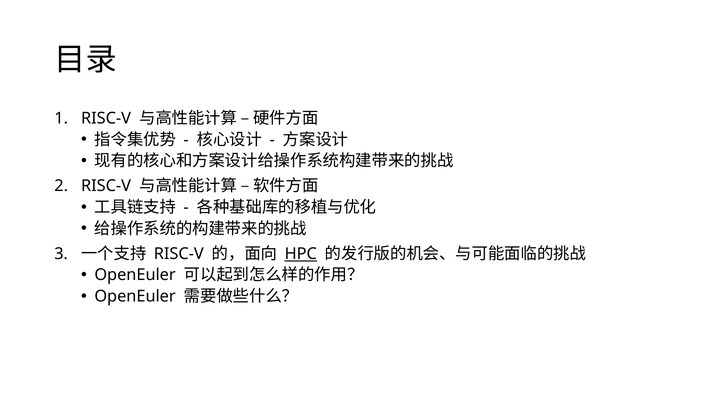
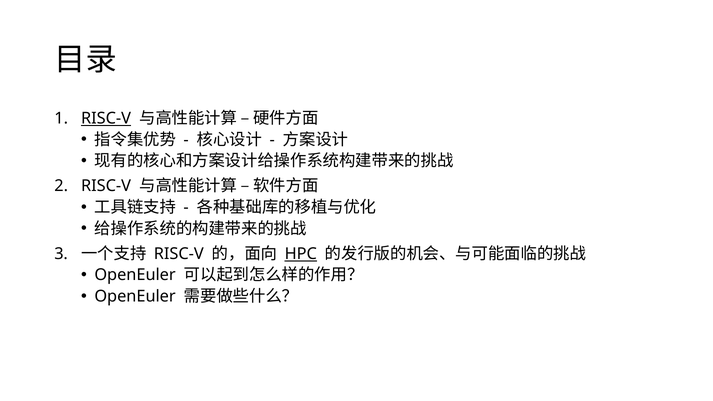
RISC-V underline: none -> present (106, 118)
